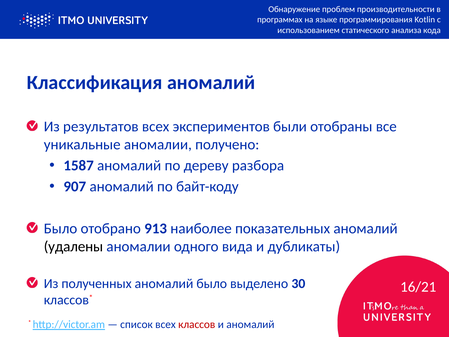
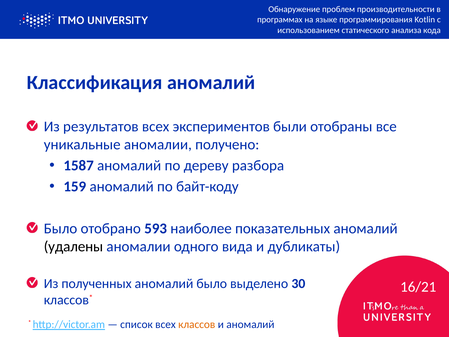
907: 907 -> 159 (75, 186)
913: 913 -> 593 (156, 228)
классов colour: red -> orange (197, 324)
